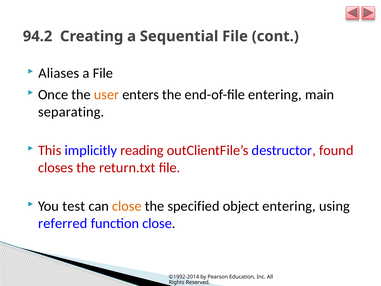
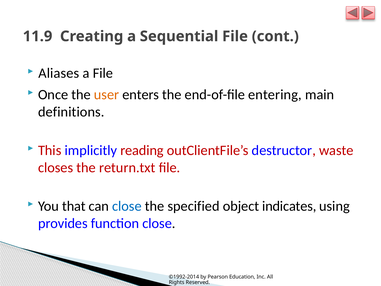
94.2: 94.2 -> 11.9 (38, 36)
separating: separating -> definitions (71, 112)
found: found -> waste (336, 150)
test: test -> that (74, 206)
close colour: orange -> blue (127, 206)
object entering: entering -> indicates (289, 206)
referred: referred -> provides (63, 223)
